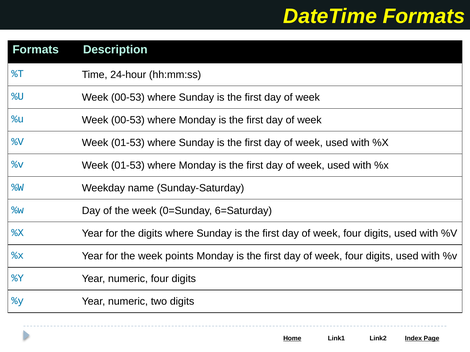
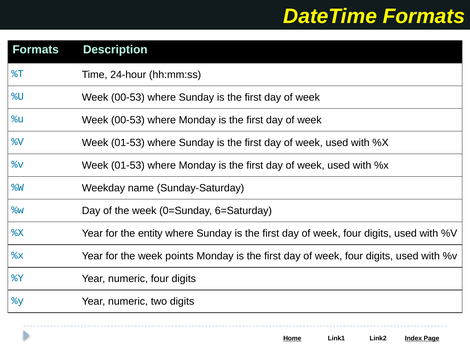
the digits: digits -> entity (150, 234)
